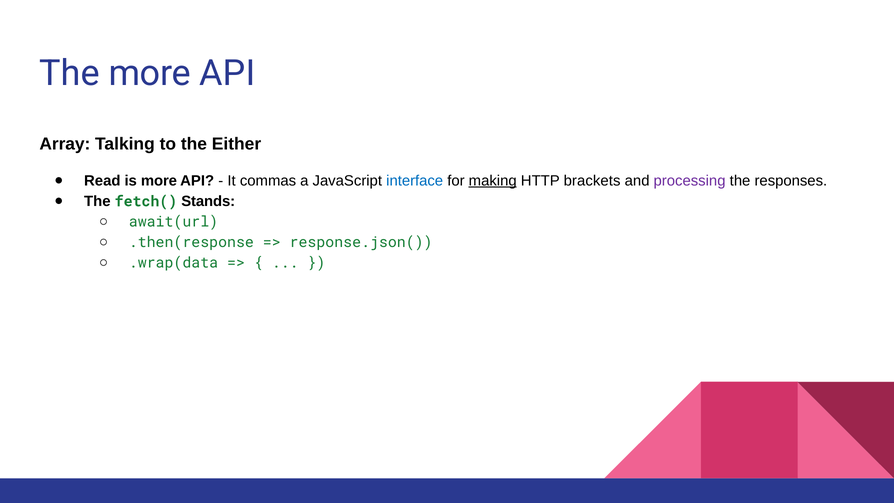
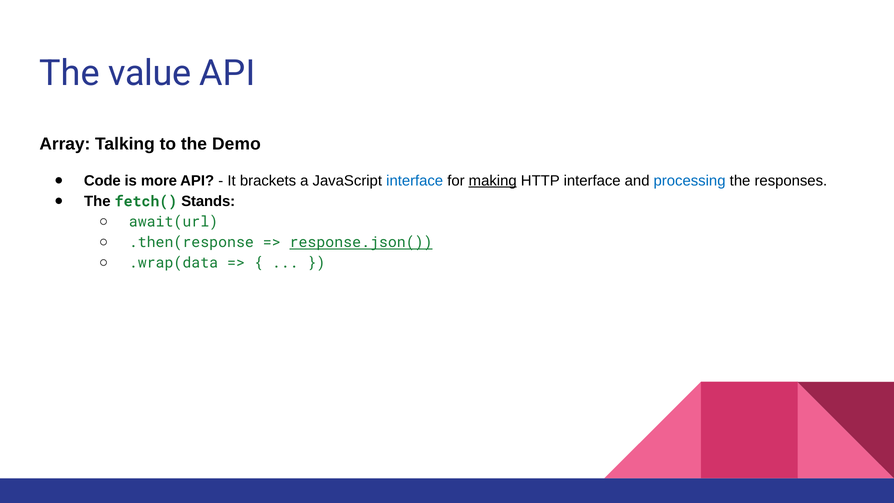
The more: more -> value (150, 73)
Either: Either -> Demo (236, 144)
Read: Read -> Code (102, 181)
commas: commas -> brackets (268, 181)
HTTP brackets: brackets -> interface (592, 181)
processing colour: purple -> blue (690, 181)
response.json( underline: none -> present (361, 242)
